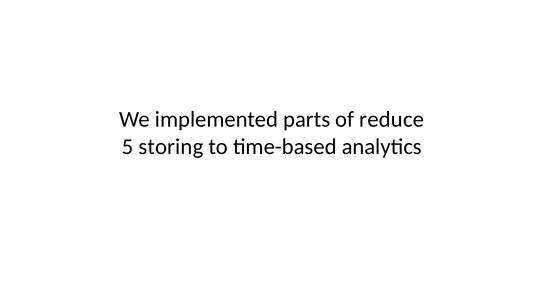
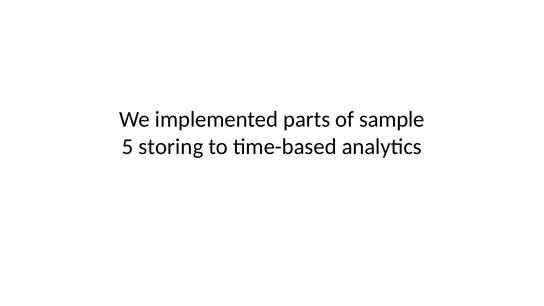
reduce: reduce -> sample (392, 119)
